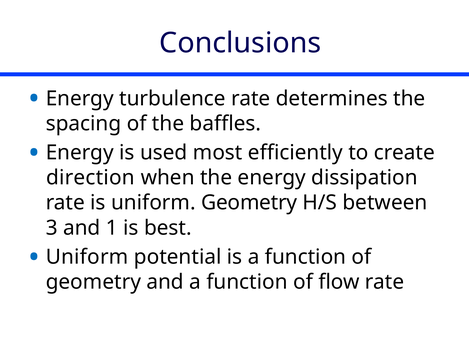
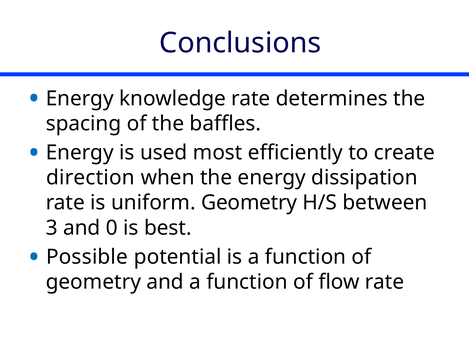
turbulence: turbulence -> knowledge (173, 98)
1: 1 -> 0 (112, 228)
Uniform: Uniform -> Possible (87, 257)
